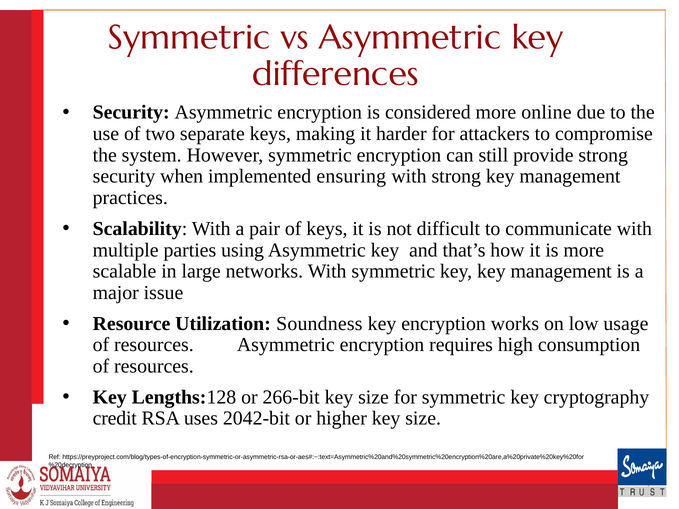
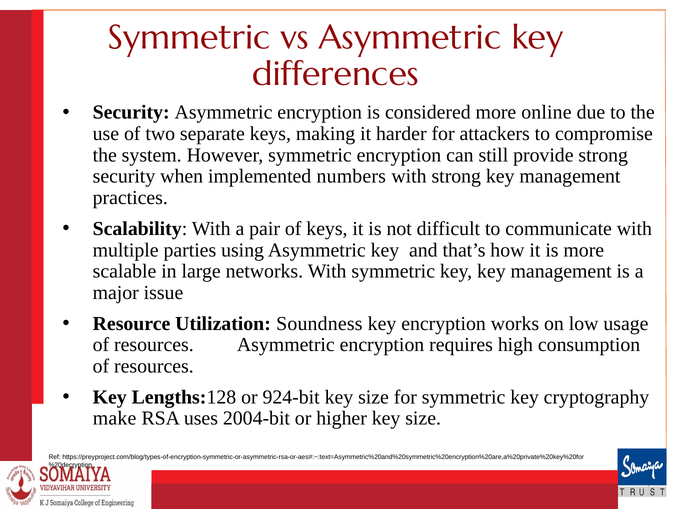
ensuring: ensuring -> numbers (351, 176)
266-bit: 266-bit -> 924-bit (291, 397)
credit: credit -> make (115, 419)
2042-bit: 2042-bit -> 2004-bit (256, 419)
